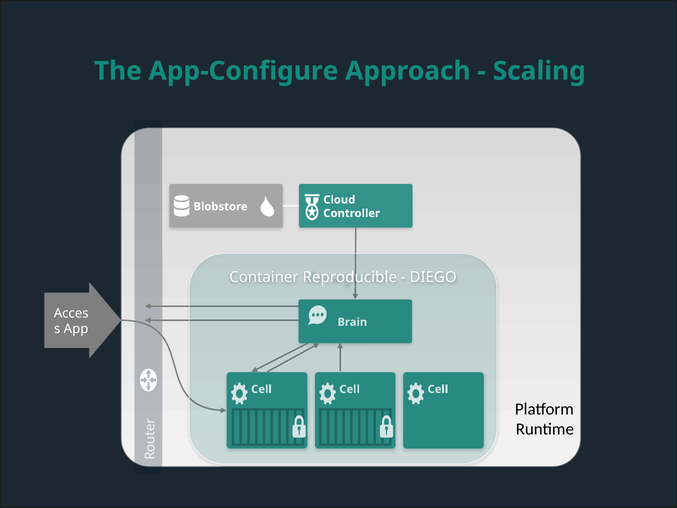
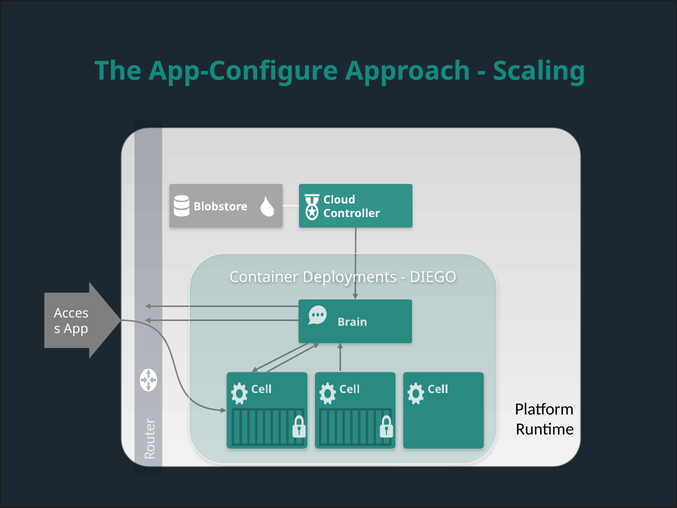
Reproducible: Reproducible -> Deployments (350, 277)
